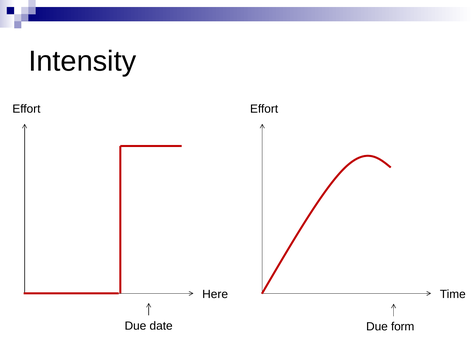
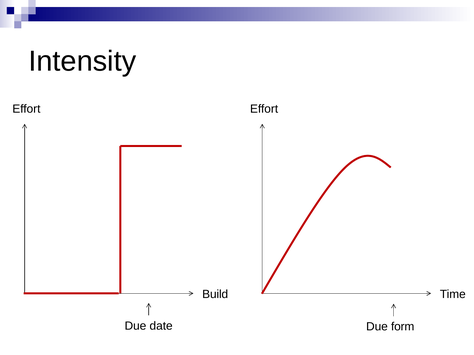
Here: Here -> Build (215, 295)
